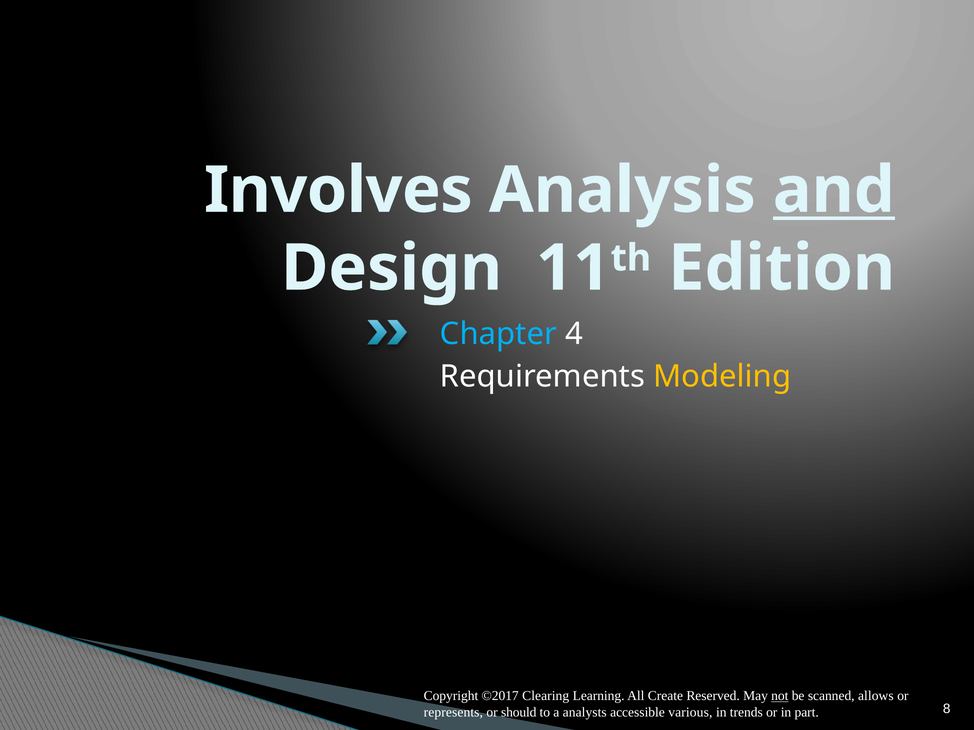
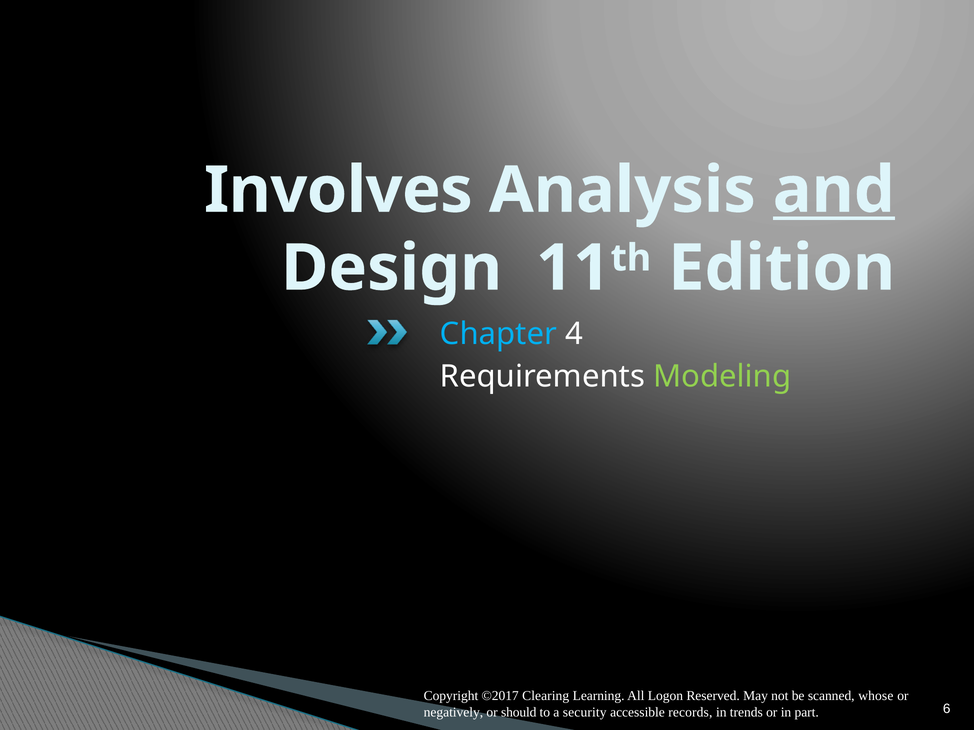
Modeling colour: yellow -> light green (722, 377)
Create: Create -> Logon (665, 696)
not underline: present -> none (780, 696)
allows: allows -> whose (876, 696)
represents: represents -> negatively (453, 713)
analysts: analysts -> security (585, 713)
various: various -> records (690, 713)
8: 8 -> 6 (947, 709)
